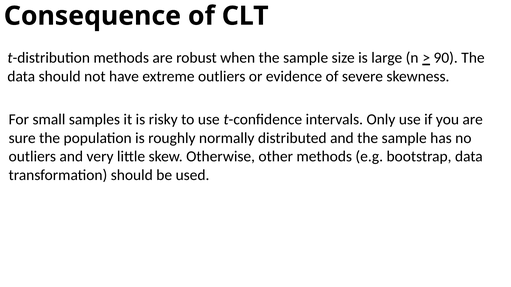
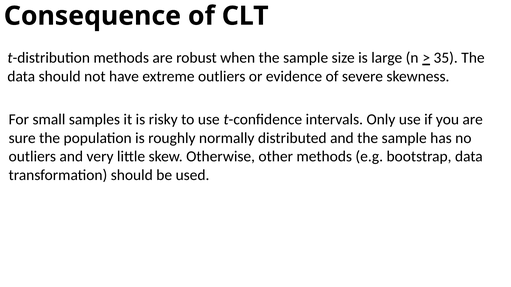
90: 90 -> 35 (446, 58)
